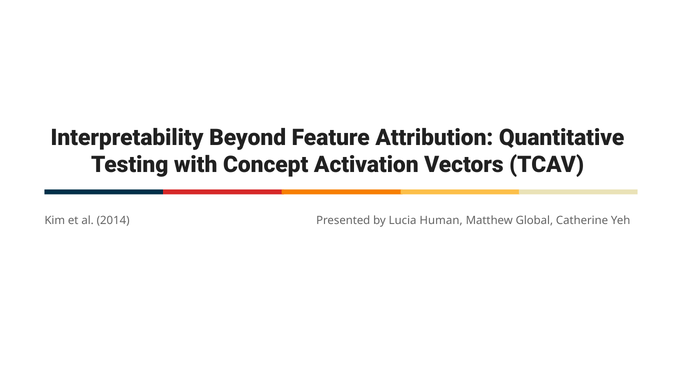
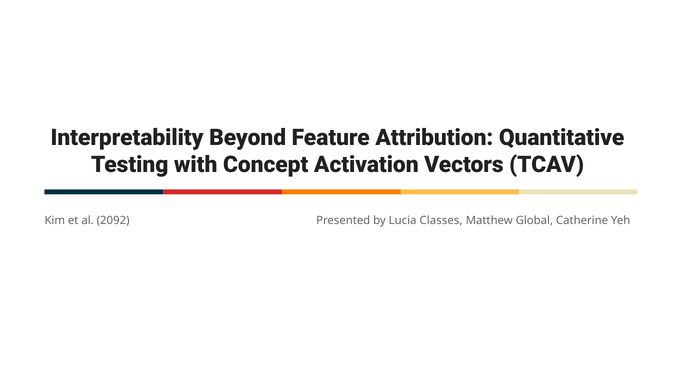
2014: 2014 -> 2092 (113, 220)
Human: Human -> Classes (441, 220)
